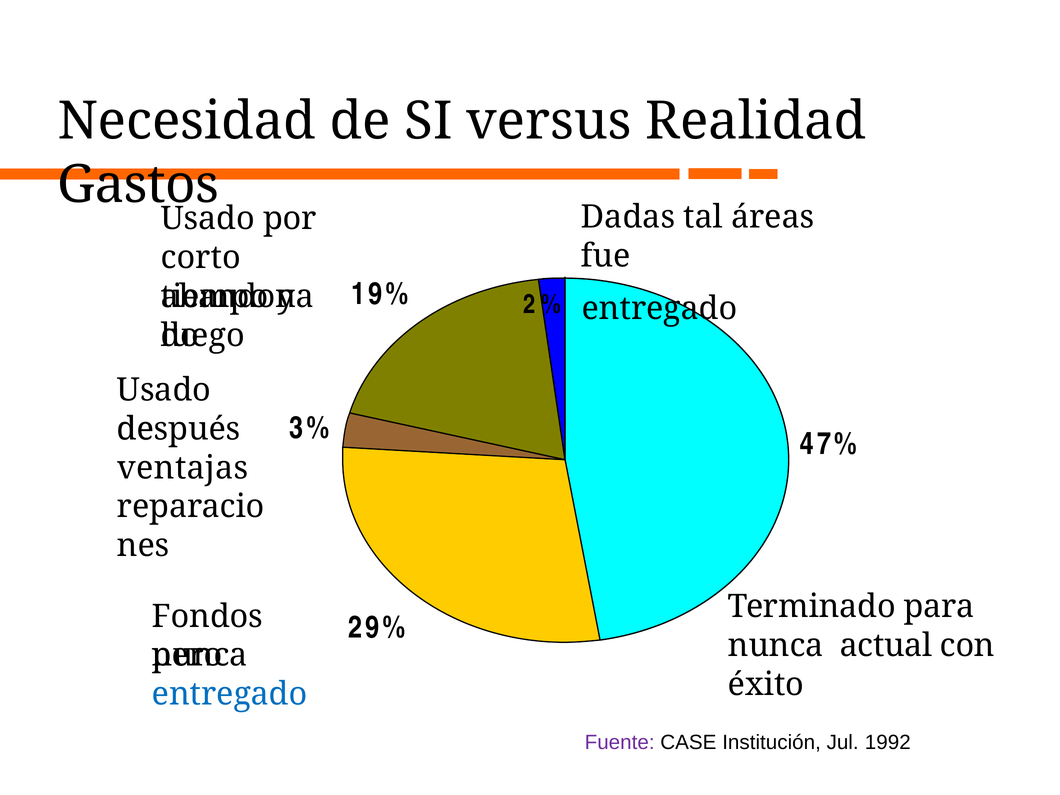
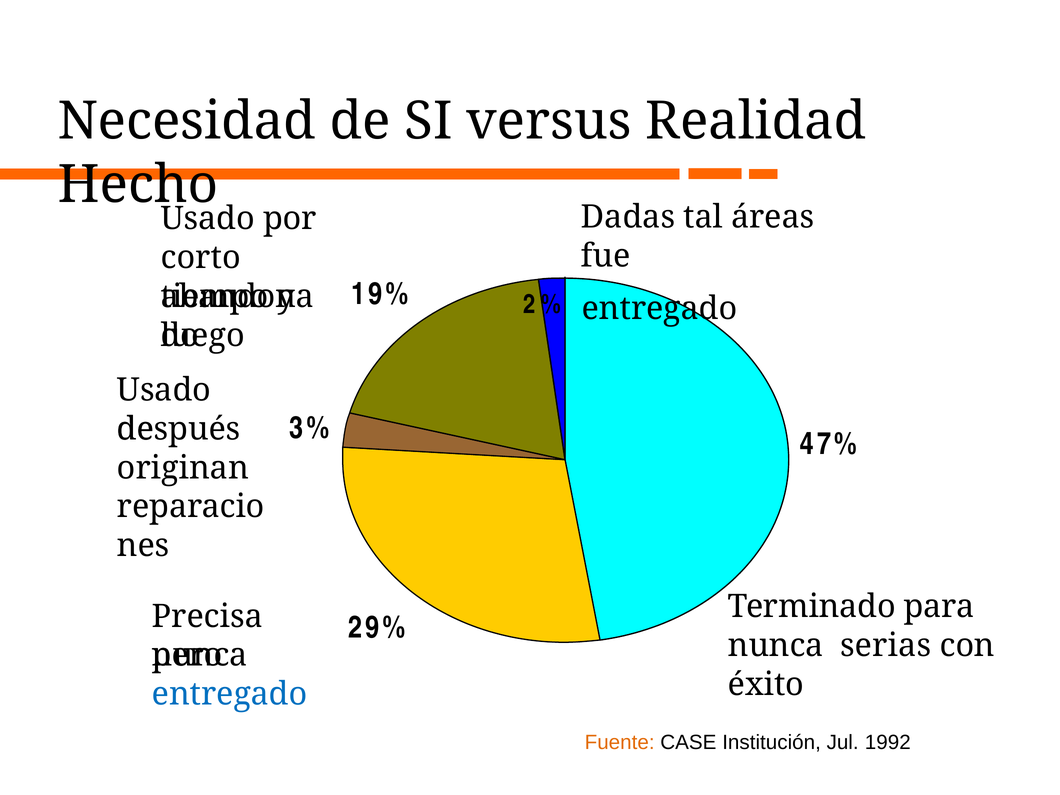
Gastos: Gastos -> Hecho (138, 185)
ventajas: ventajas -> originan (183, 468)
Fondos: Fondos -> Precisa (207, 616)
actual: actual -> serias (886, 646)
Fuente colour: purple -> orange (620, 742)
